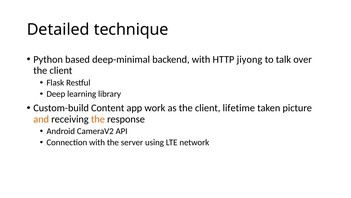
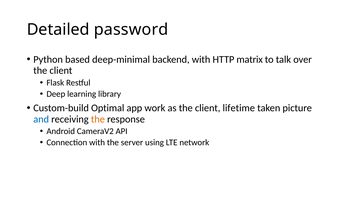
technique: technique -> password (131, 29)
jiyong: jiyong -> matrix (250, 59)
Content: Content -> Optimal (108, 108)
and colour: orange -> blue (41, 119)
